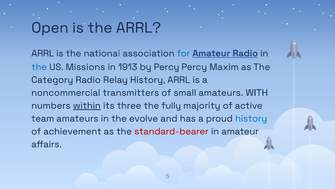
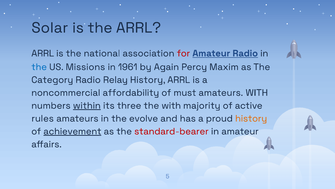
Open: Open -> Solar (50, 28)
for colour: blue -> red (183, 53)
1913: 1913 -> 1961 (128, 67)
by Percy: Percy -> Again (166, 67)
transmitters: transmitters -> affordability (131, 92)
small: small -> must (185, 92)
the fully: fully -> with (171, 105)
team: team -> rules (43, 118)
history colour: blue -> orange (251, 118)
achievement underline: none -> present (72, 131)
